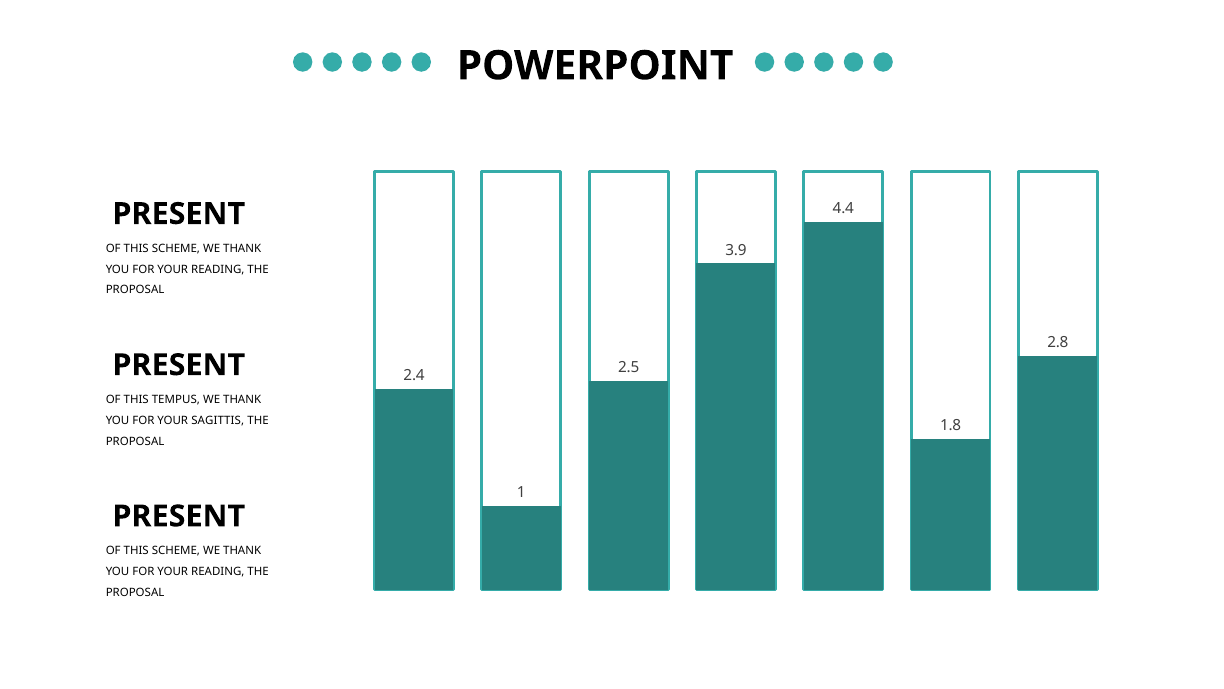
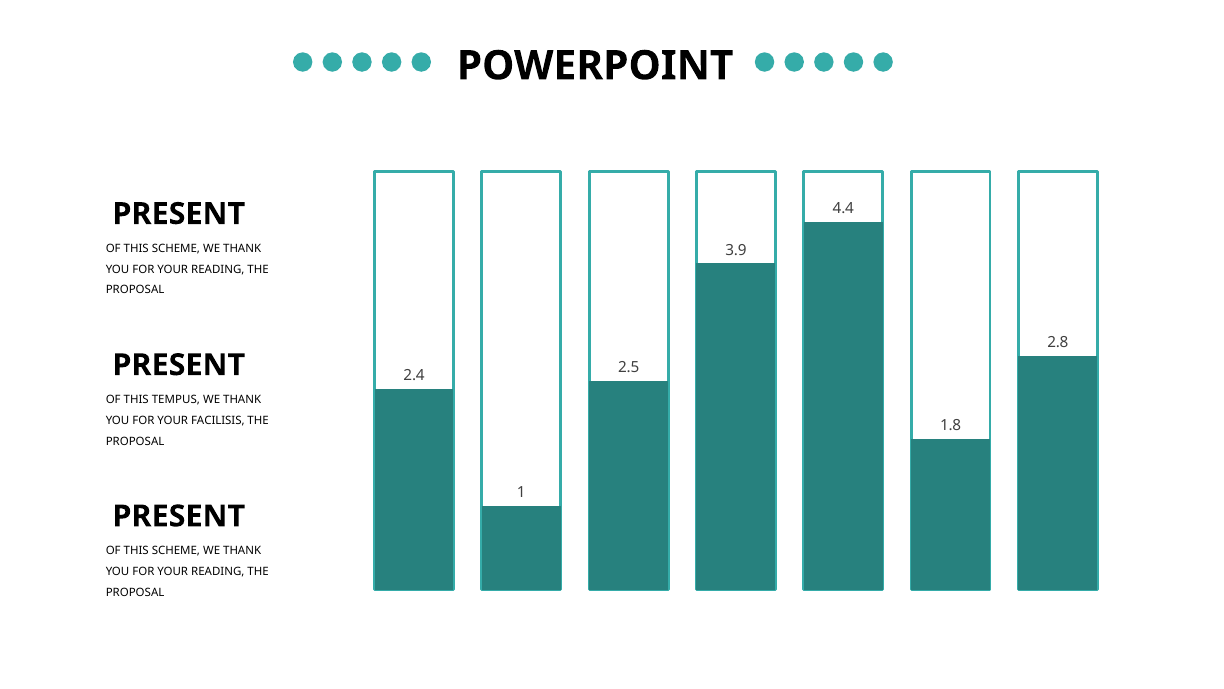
SAGITTIS: SAGITTIS -> FACILISIS (218, 420)
